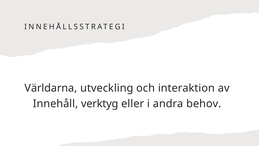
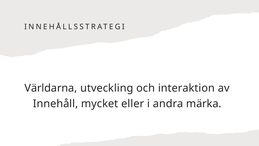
verktyg: verktyg -> mycket (100, 104)
behov: behov -> märka (204, 104)
